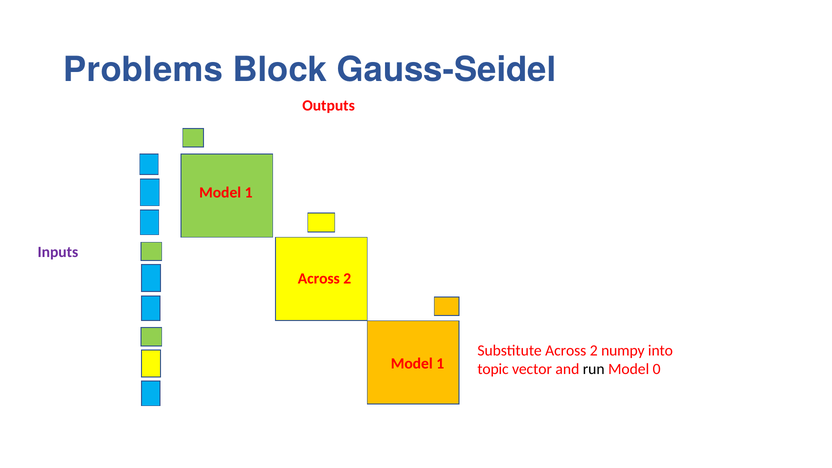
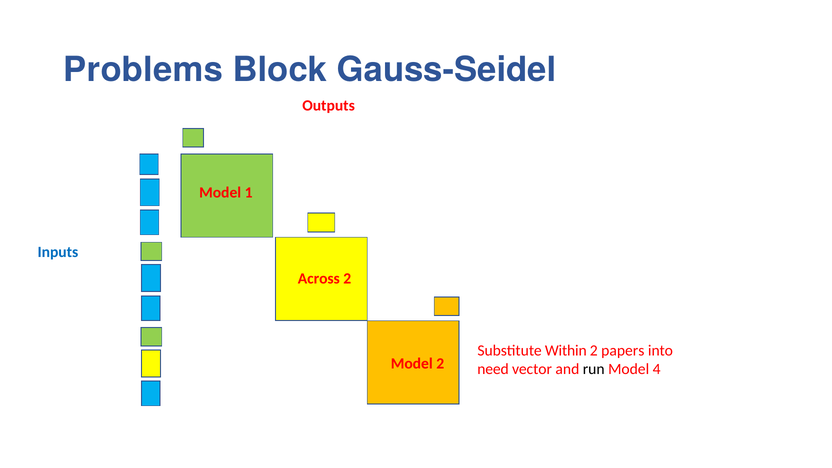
Inputs colour: purple -> blue (58, 252)
Substitute Across: Across -> Within (566, 351)
numpy: numpy -> papers (623, 351)
1: 1 -> 2 (440, 363)
topic: topic -> need (493, 369)
0: 0 -> 4 (657, 369)
